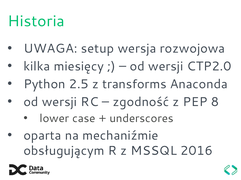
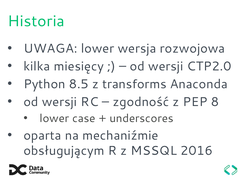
UWAGA setup: setup -> lower (98, 49)
2.5: 2.5 -> 8.5 (79, 84)
